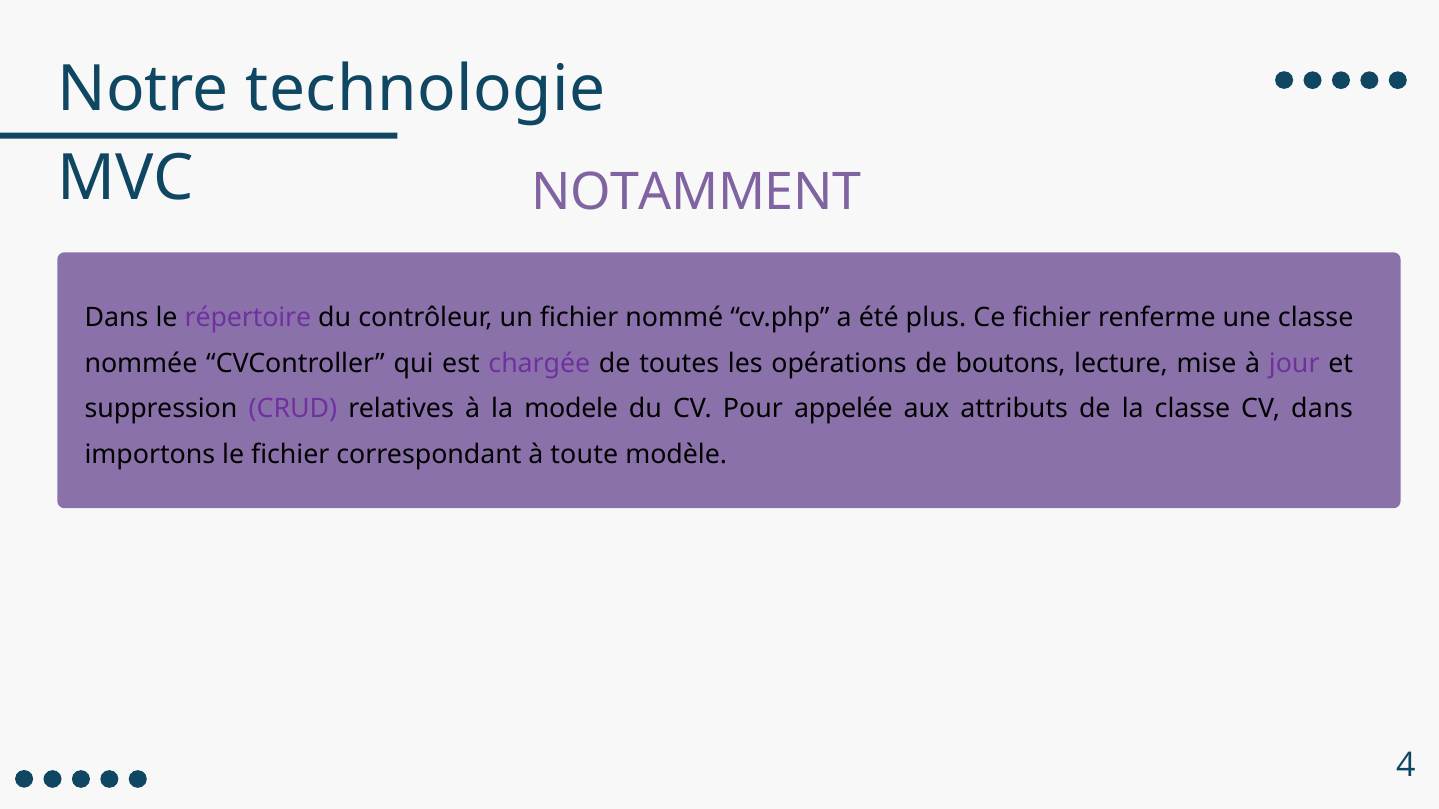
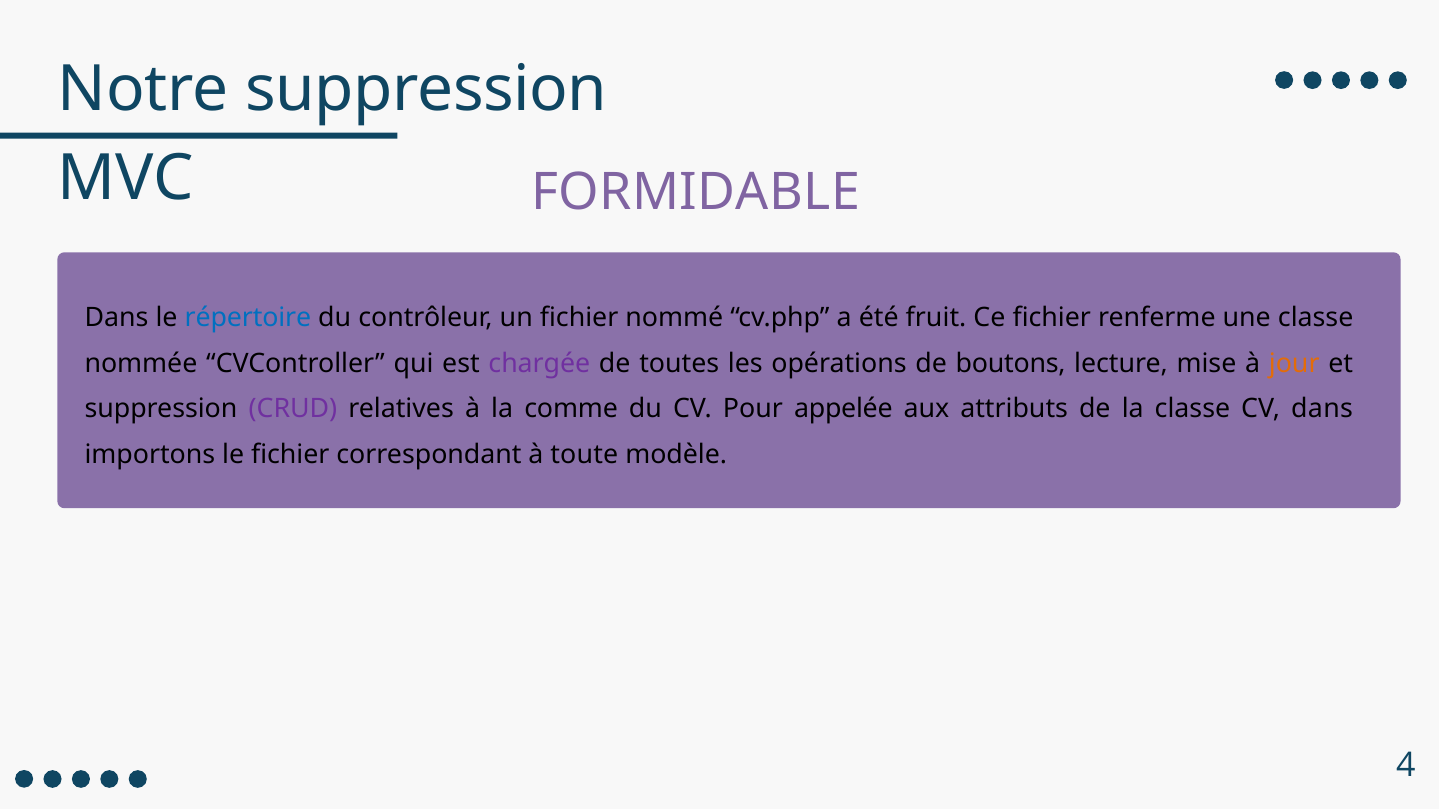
Notre technologie: technologie -> suppression (426, 89)
NOTAMMENT: NOTAMMENT -> FORMIDABLE (696, 192)
répertoire colour: purple -> blue (248, 318)
plus: plus -> fruit (936, 318)
jour colour: purple -> orange (1294, 364)
modele: modele -> comme (571, 409)
